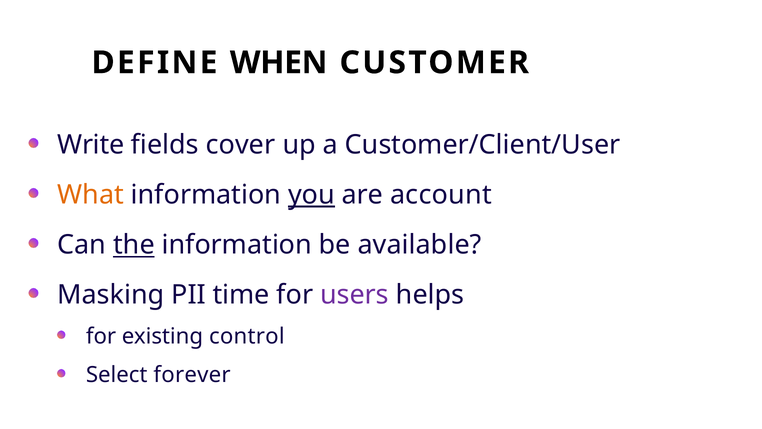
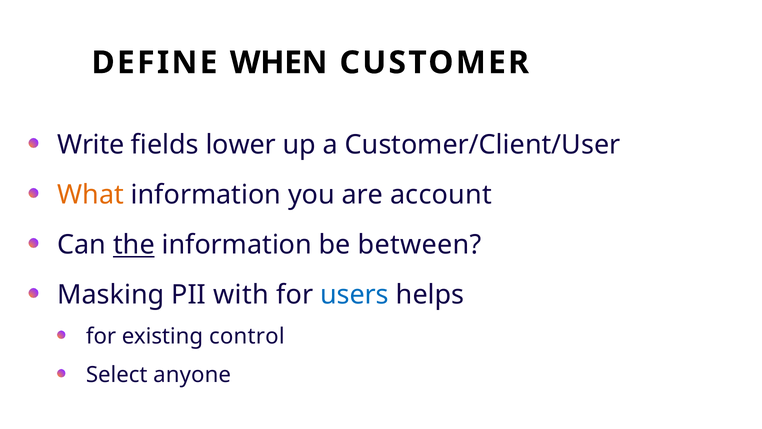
cover: cover -> lower (241, 145)
you underline: present -> none (311, 195)
available: available -> between (419, 245)
time: time -> with (241, 295)
users colour: purple -> blue (355, 295)
forever: forever -> anyone (192, 375)
